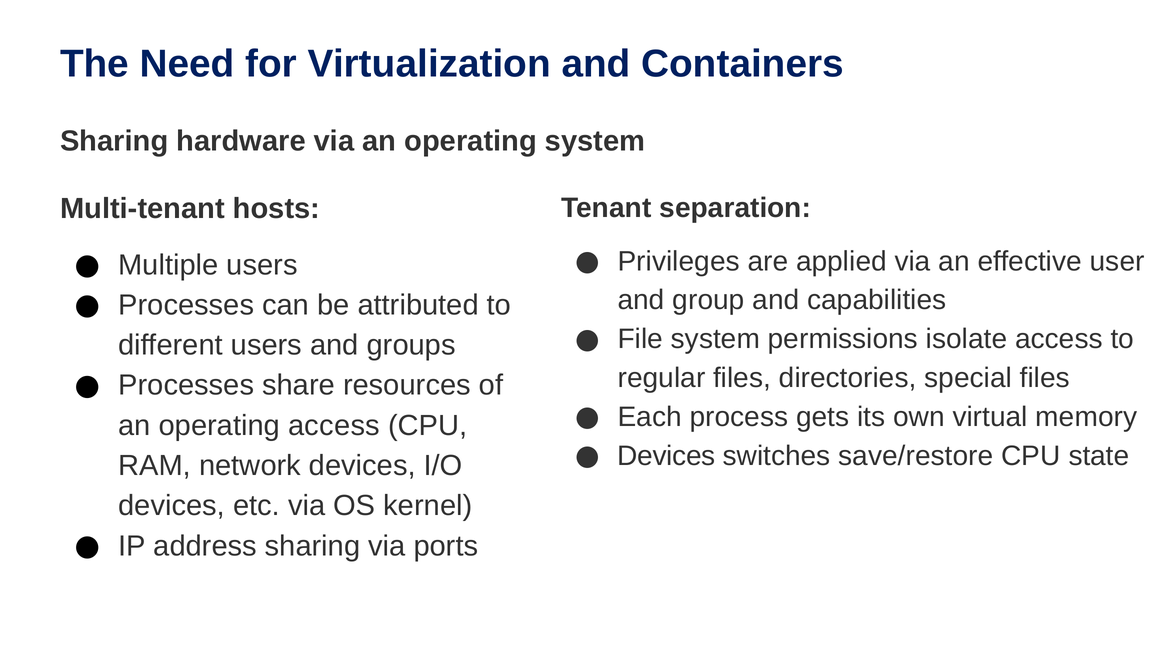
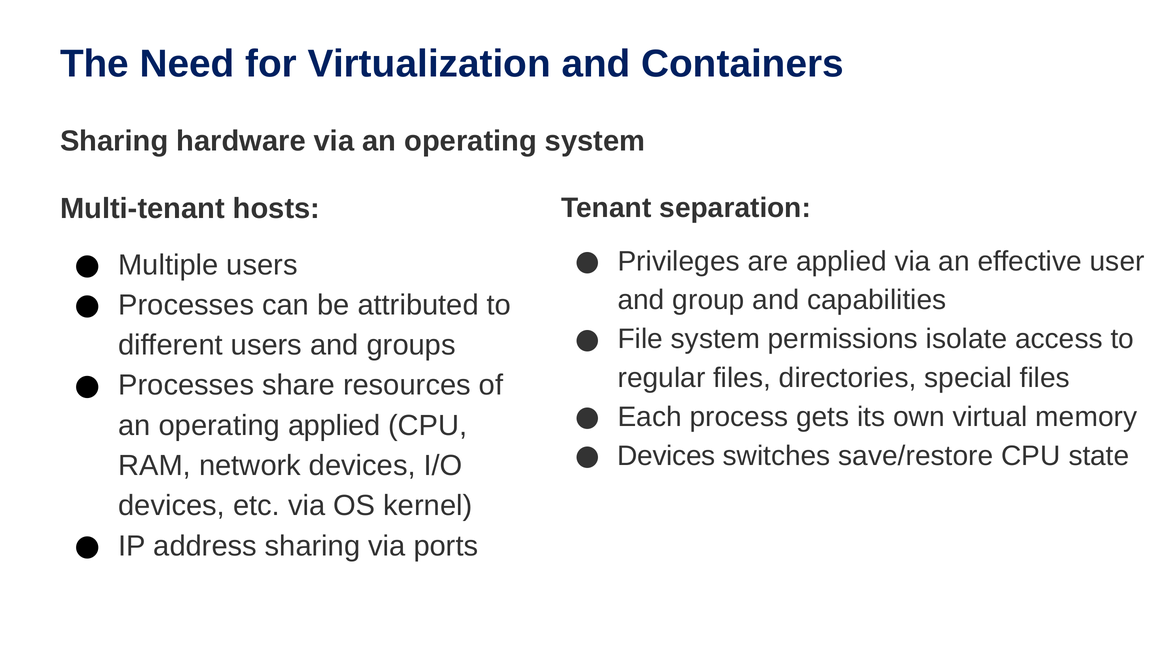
operating access: access -> applied (334, 425)
